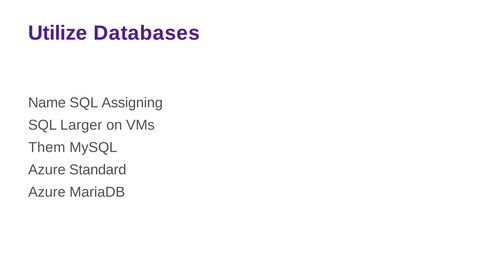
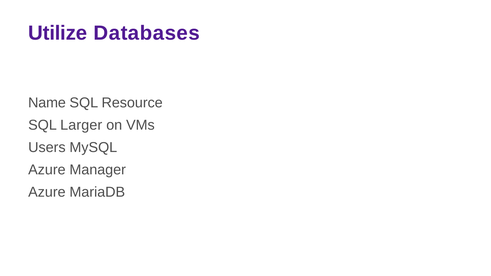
Assigning: Assigning -> Resource (132, 103)
Them: Them -> Users (47, 148)
Standard: Standard -> Manager (98, 170)
